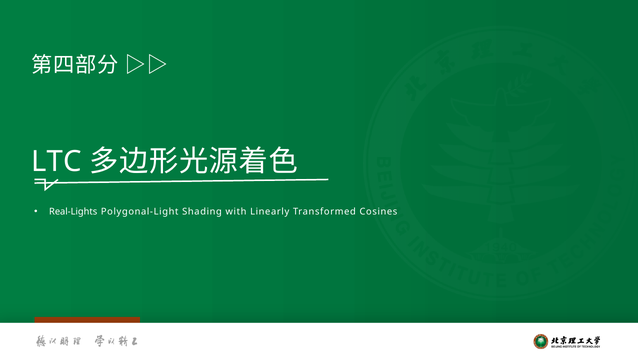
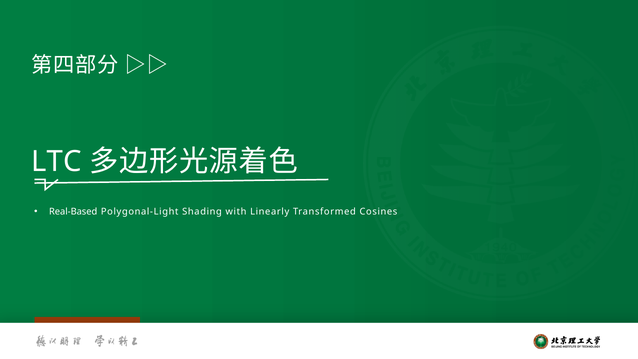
Real-Lights: Real-Lights -> Real-Based (73, 212)
